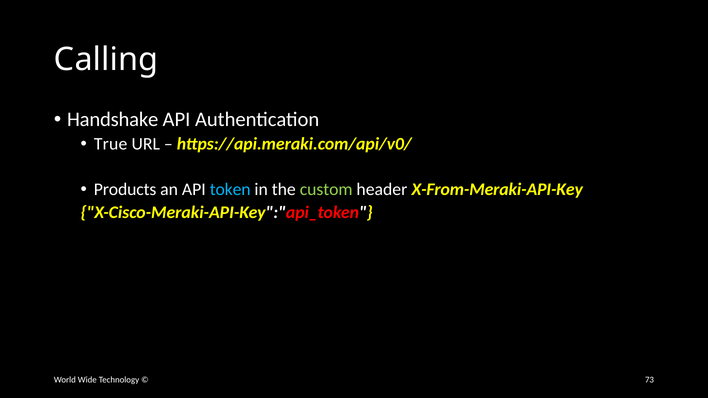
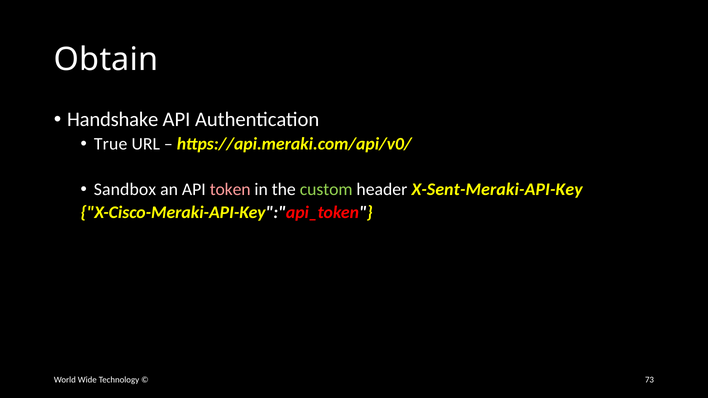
Calling: Calling -> Obtain (106, 59)
Products: Products -> Sandbox (125, 190)
token colour: light blue -> pink (230, 190)
X-From-Meraki-API-Key: X-From-Meraki-API-Key -> X-Sent-Meraki-API-Key (497, 190)
